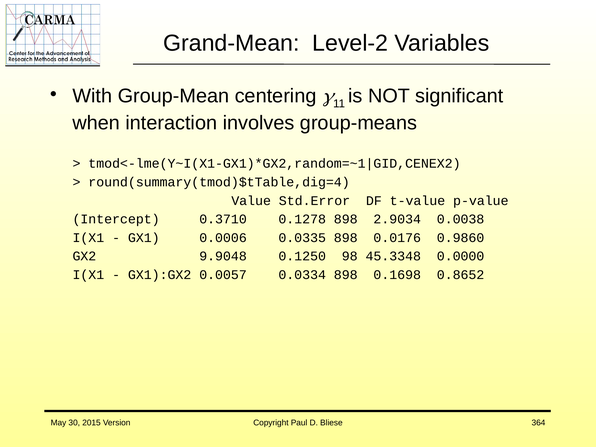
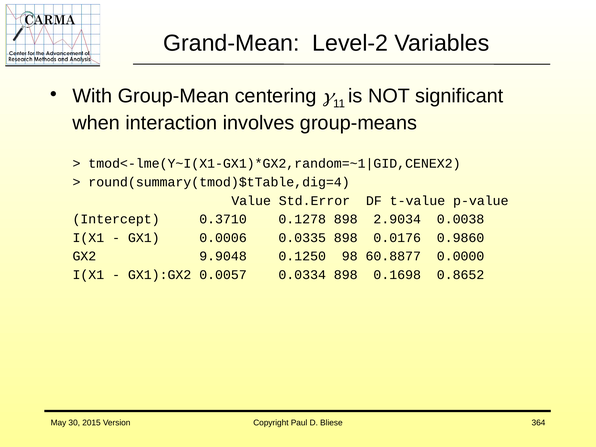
45.3348: 45.3348 -> 60.8877 (393, 256)
